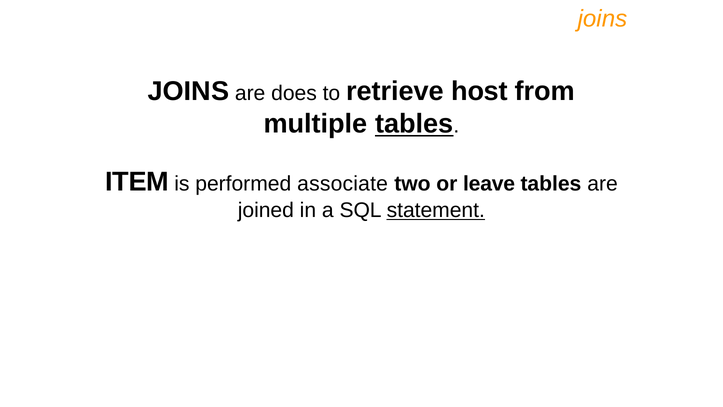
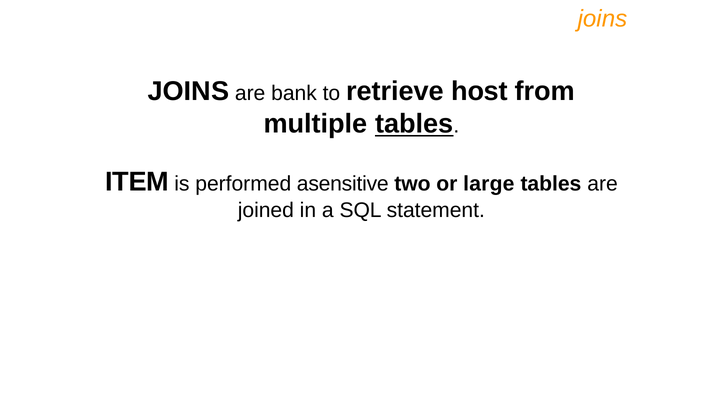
does: does -> bank (294, 93)
associate: associate -> asensitive (343, 184)
leave: leave -> large (489, 184)
statement underline: present -> none (436, 210)
